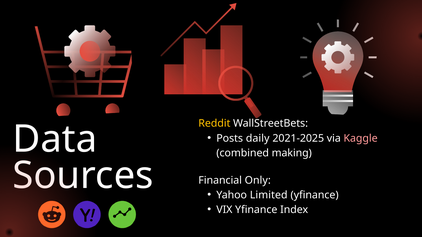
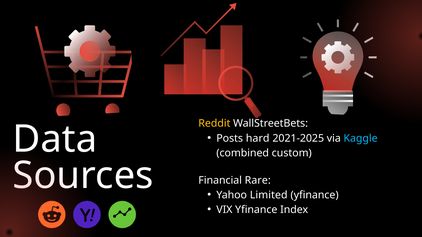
daily: daily -> hard (258, 138)
Kaggle colour: pink -> light blue (361, 138)
making: making -> custom (292, 153)
Only: Only -> Rare (258, 180)
